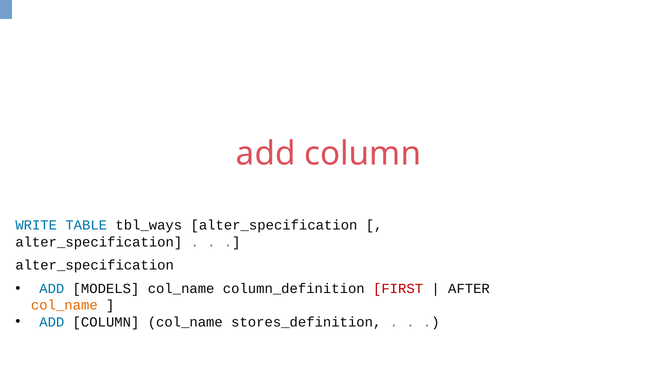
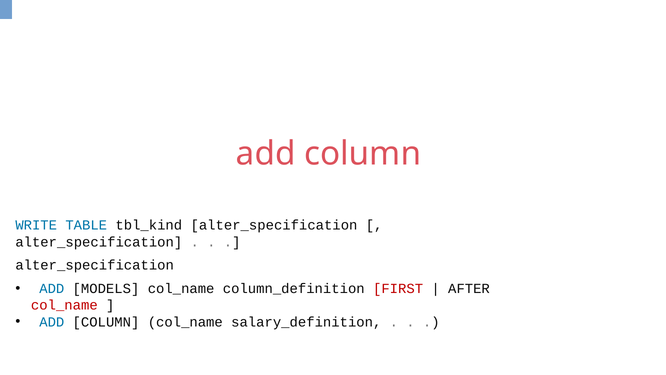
tbl_ways: tbl_ways -> tbl_kind (149, 225)
col_name colour: orange -> red (64, 305)
stores_definition: stores_definition -> salary_definition (306, 322)
